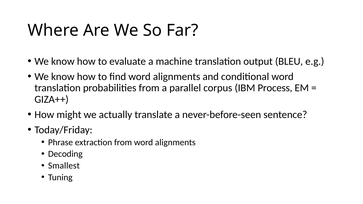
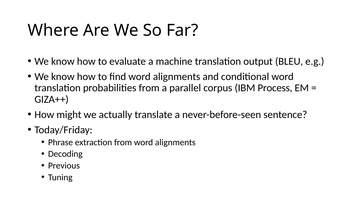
Smallest: Smallest -> Previous (64, 166)
